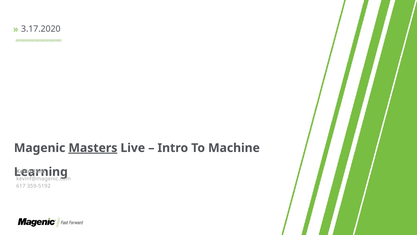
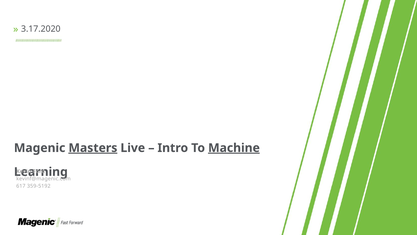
Machine underline: none -> present (234, 148)
